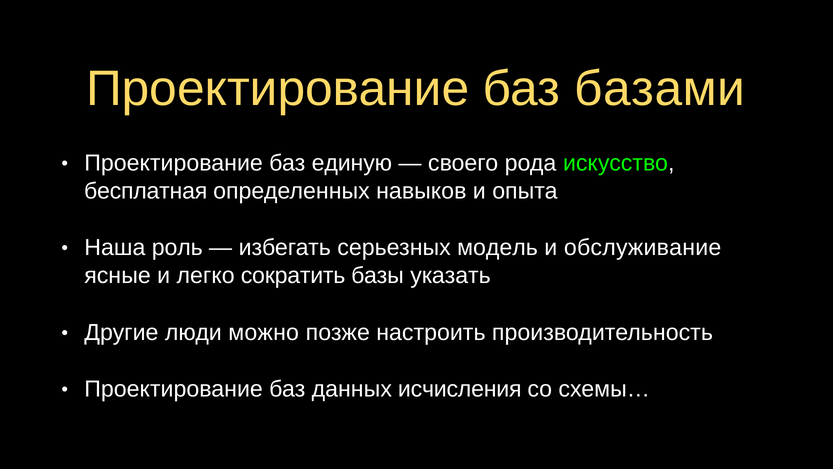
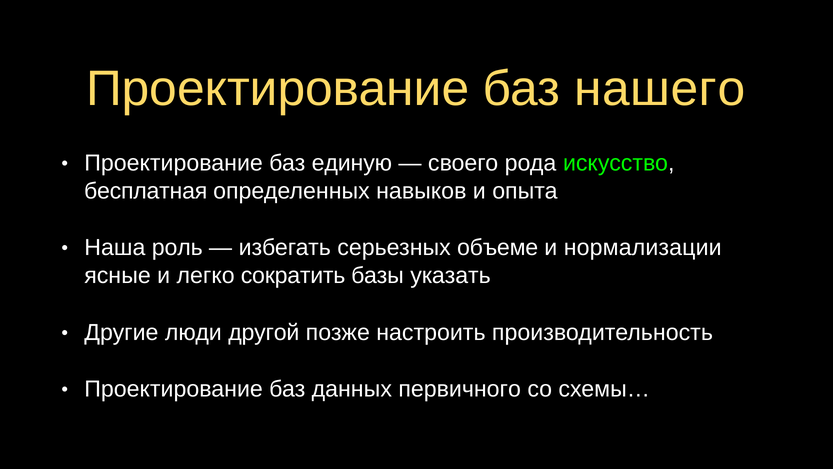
базами: базами -> нашего (660, 88)
модель: модель -> объеме (498, 248)
обслуживание: обслуживание -> нормализации (643, 248)
можно: можно -> другой (264, 332)
исчисления: исчисления -> первичного (460, 389)
